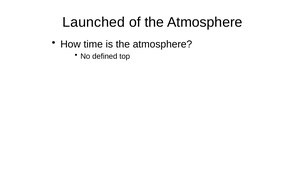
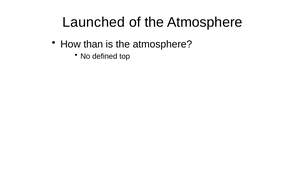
time: time -> than (93, 44)
